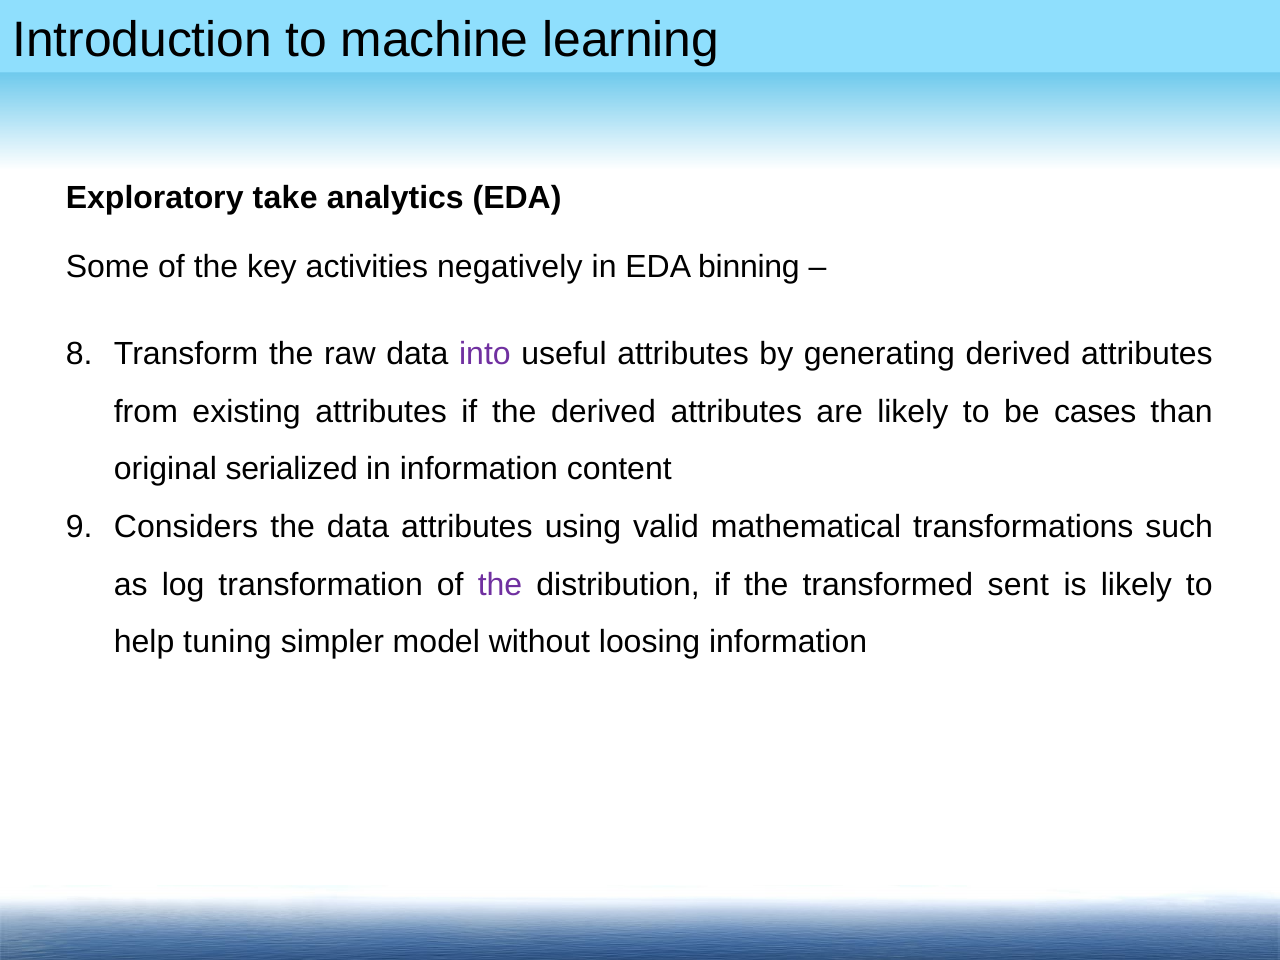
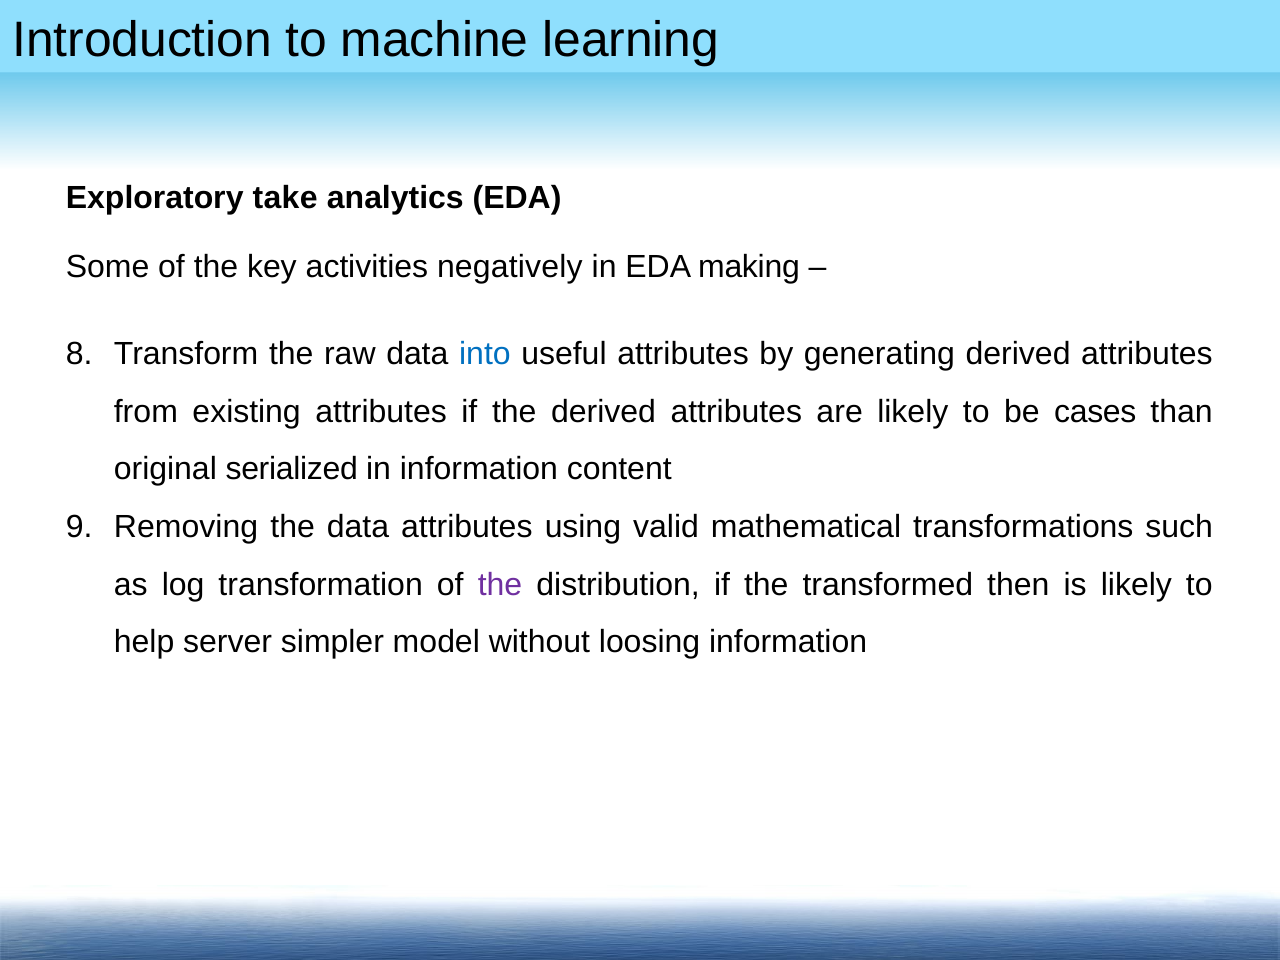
binning: binning -> making (749, 267)
into colour: purple -> blue (485, 354)
Considers: Considers -> Removing (186, 527)
sent: sent -> then (1018, 585)
tuning: tuning -> server (228, 642)
